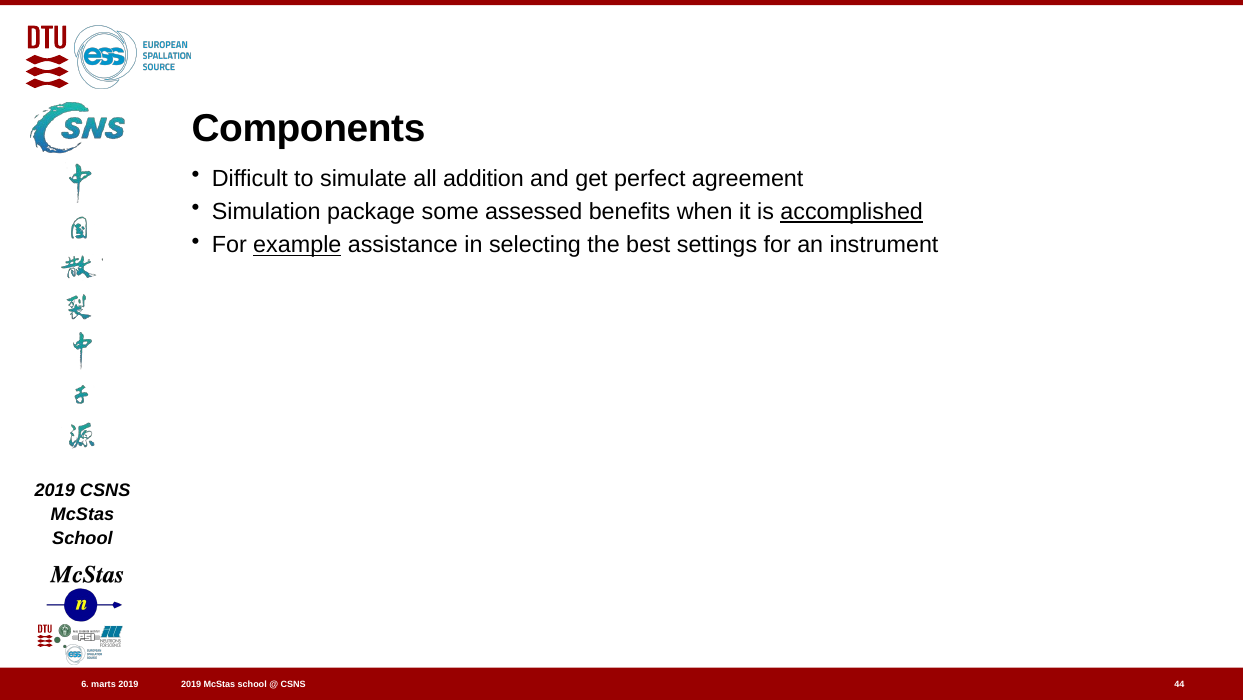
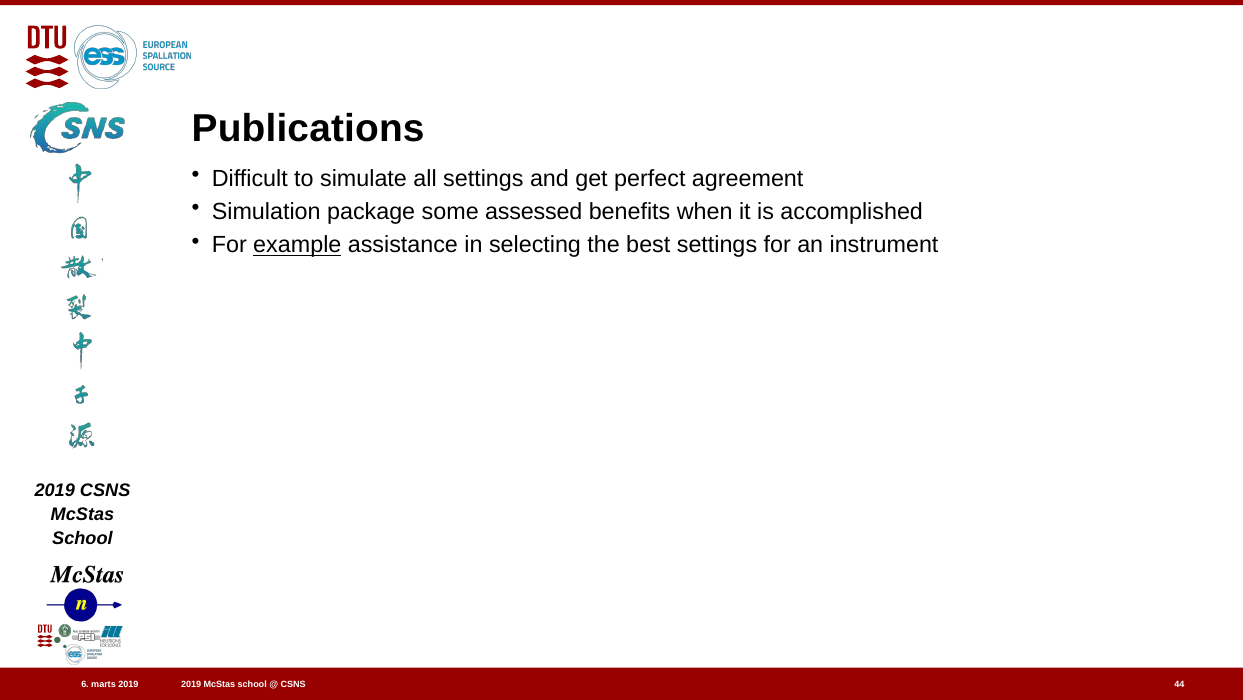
Components: Components -> Publications (308, 129)
all addition: addition -> settings (483, 179)
accomplished underline: present -> none (852, 212)
